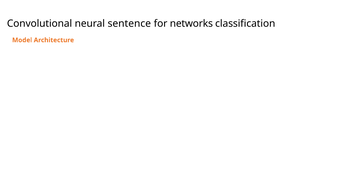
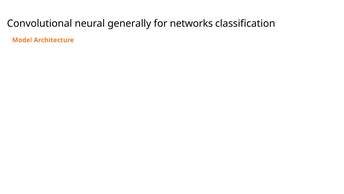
sentence: sentence -> generally (129, 23)
